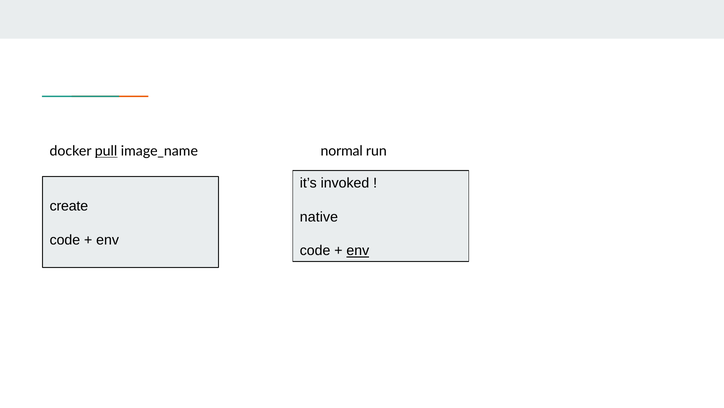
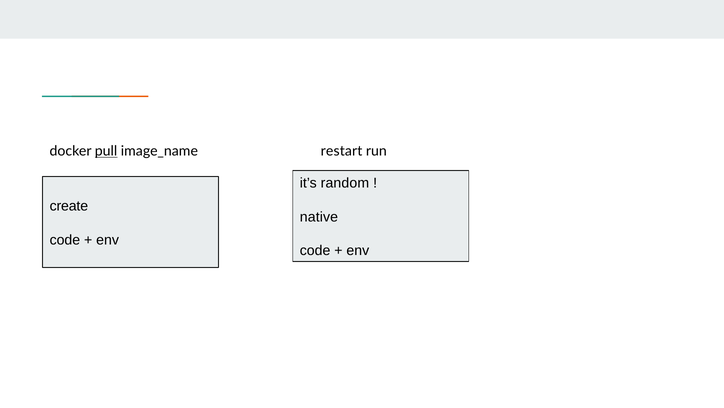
normal: normal -> restart (342, 151)
invoked: invoked -> random (345, 183)
env underline: present -> none (358, 250)
